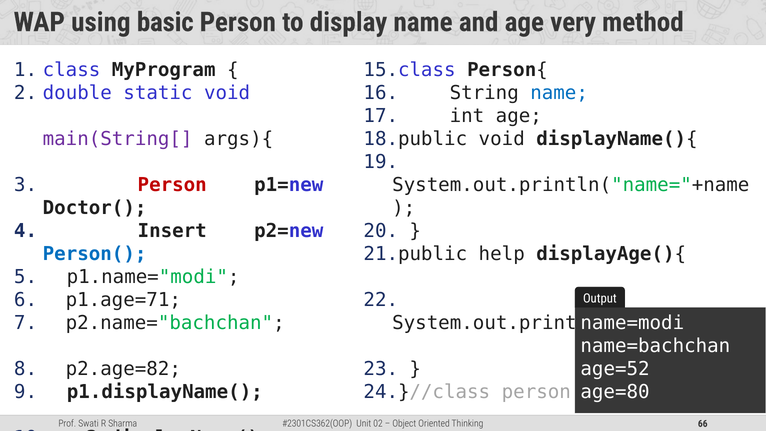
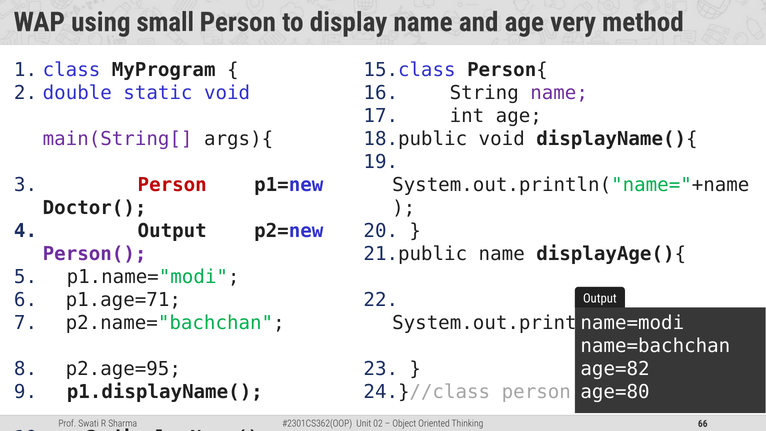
basic: basic -> small (165, 22)
name colour: blue -> purple (559, 93)
Insert: Insert -> Output (172, 231)
Person( colour: blue -> purple (95, 254)
help: help -> name (502, 254)
p2.age=82: p2.age=82 -> p2.age=95 (123, 369)
age=52: age=52 -> age=82 (615, 369)
